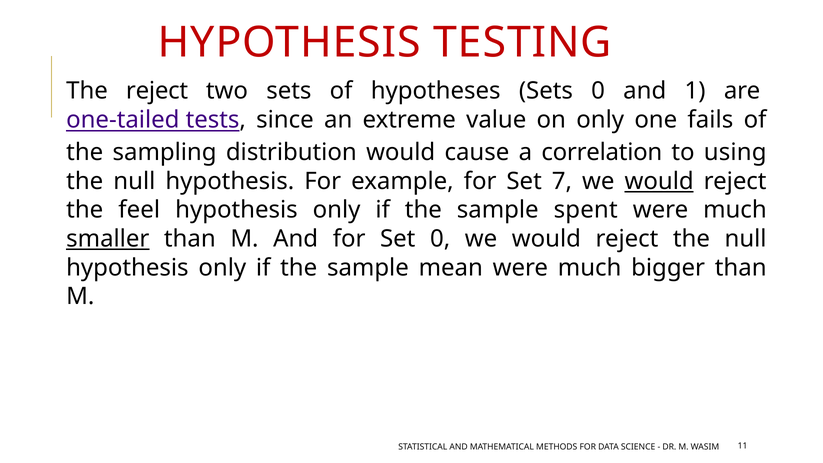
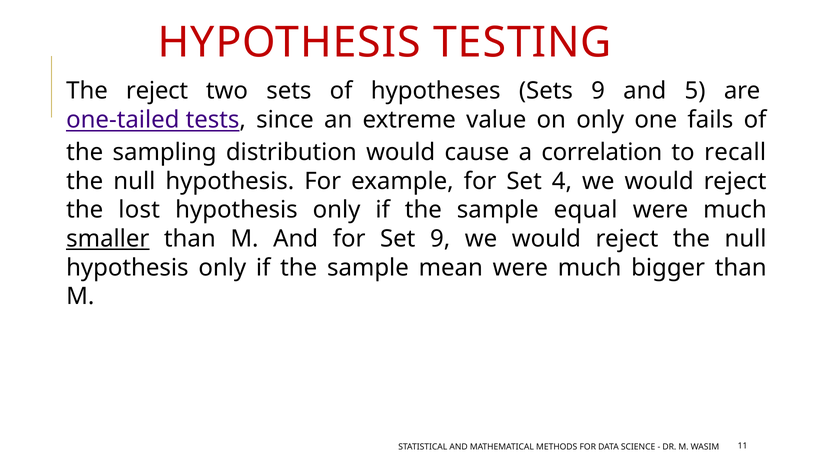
Sets 0: 0 -> 9 (598, 91)
1: 1 -> 5 (695, 91)
using: using -> recall (735, 152)
7: 7 -> 4 (562, 181)
would underline: present -> none (659, 181)
feel: feel -> lost (139, 210)
spent: spent -> equal (586, 210)
Set 0: 0 -> 9 (440, 239)
